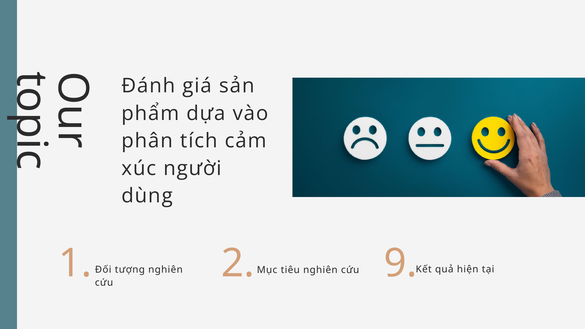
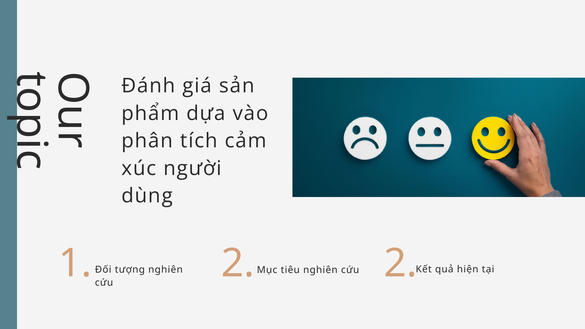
2 9: 9 -> 2 (400, 264)
